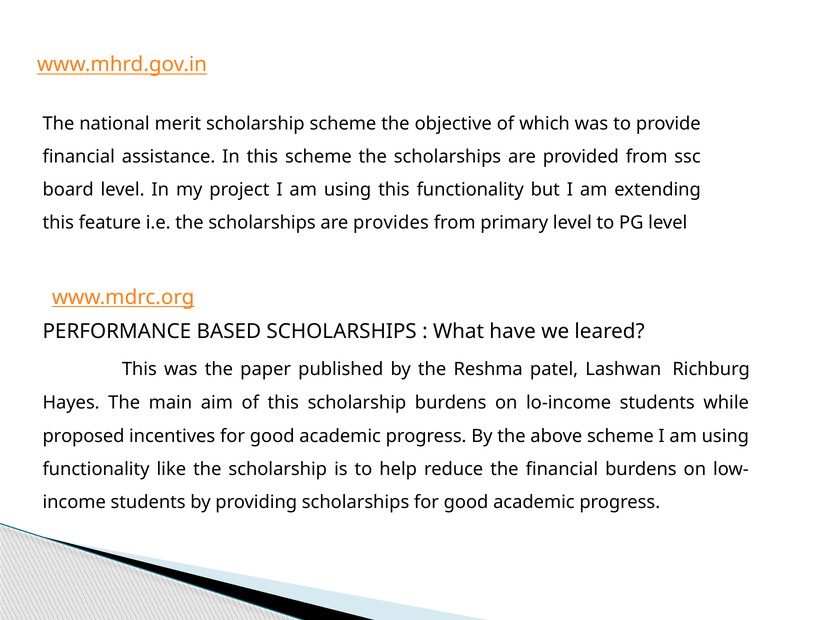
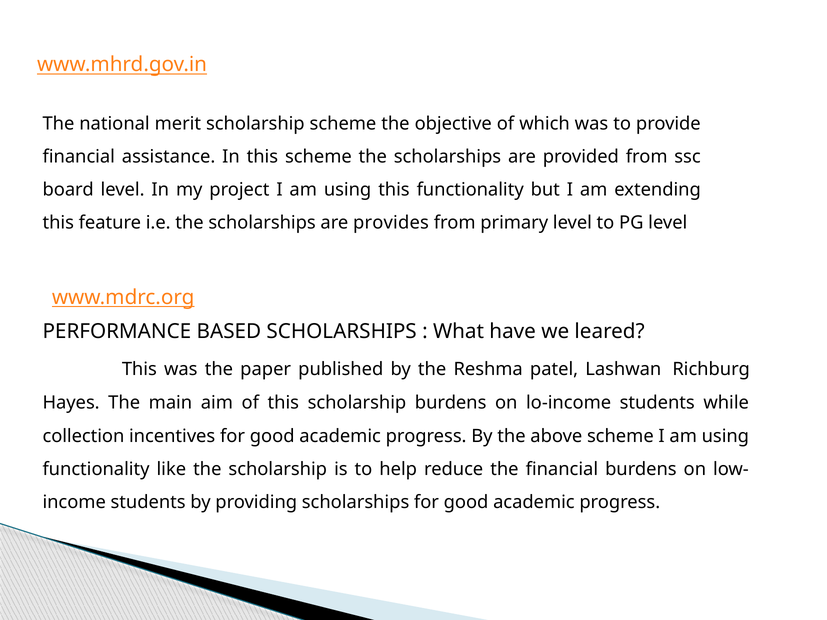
proposed: proposed -> collection (83, 436)
